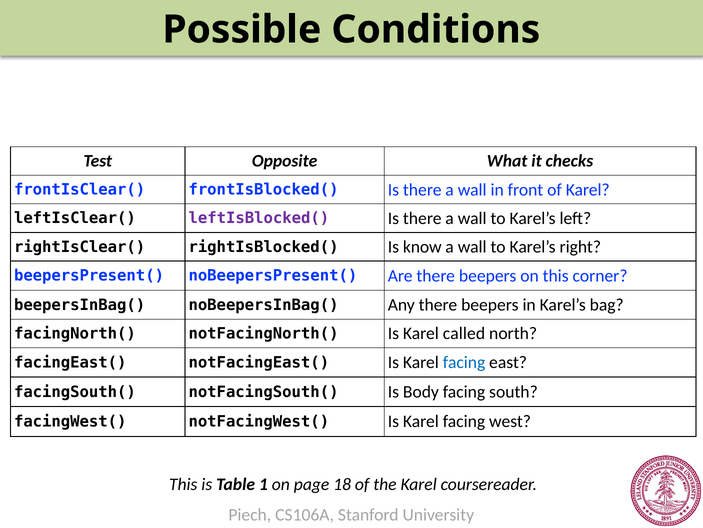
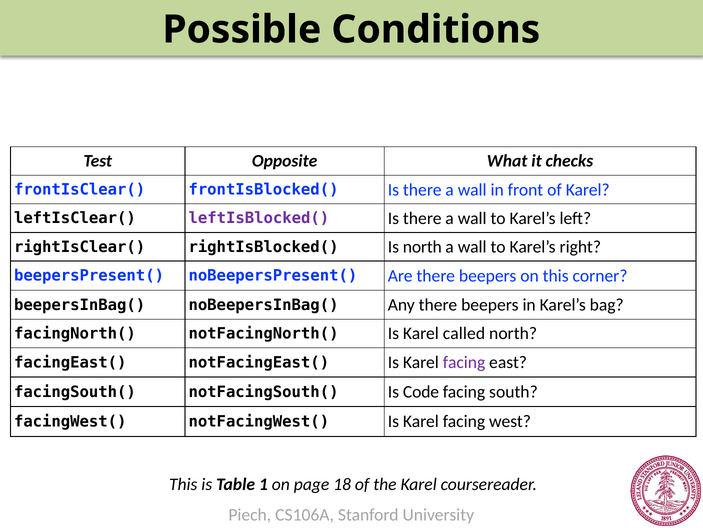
Is know: know -> north (422, 246)
facing colour: blue -> purple (464, 362)
Body: Body -> Code (421, 391)
